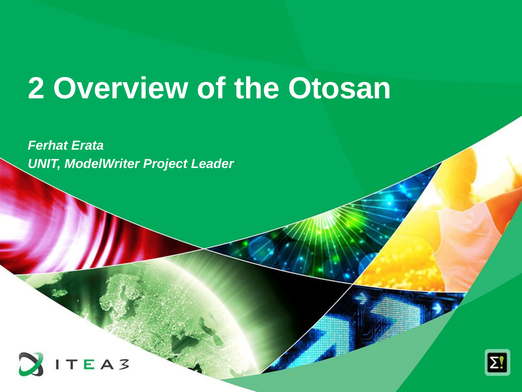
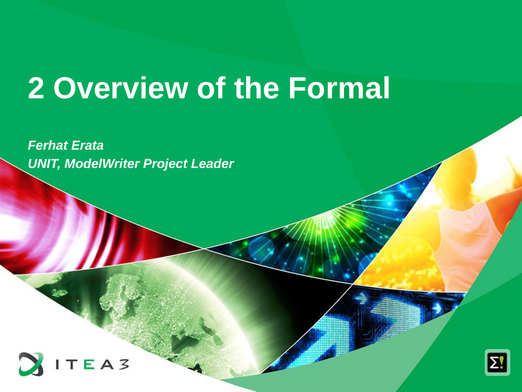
Otosan: Otosan -> Formal (340, 88)
